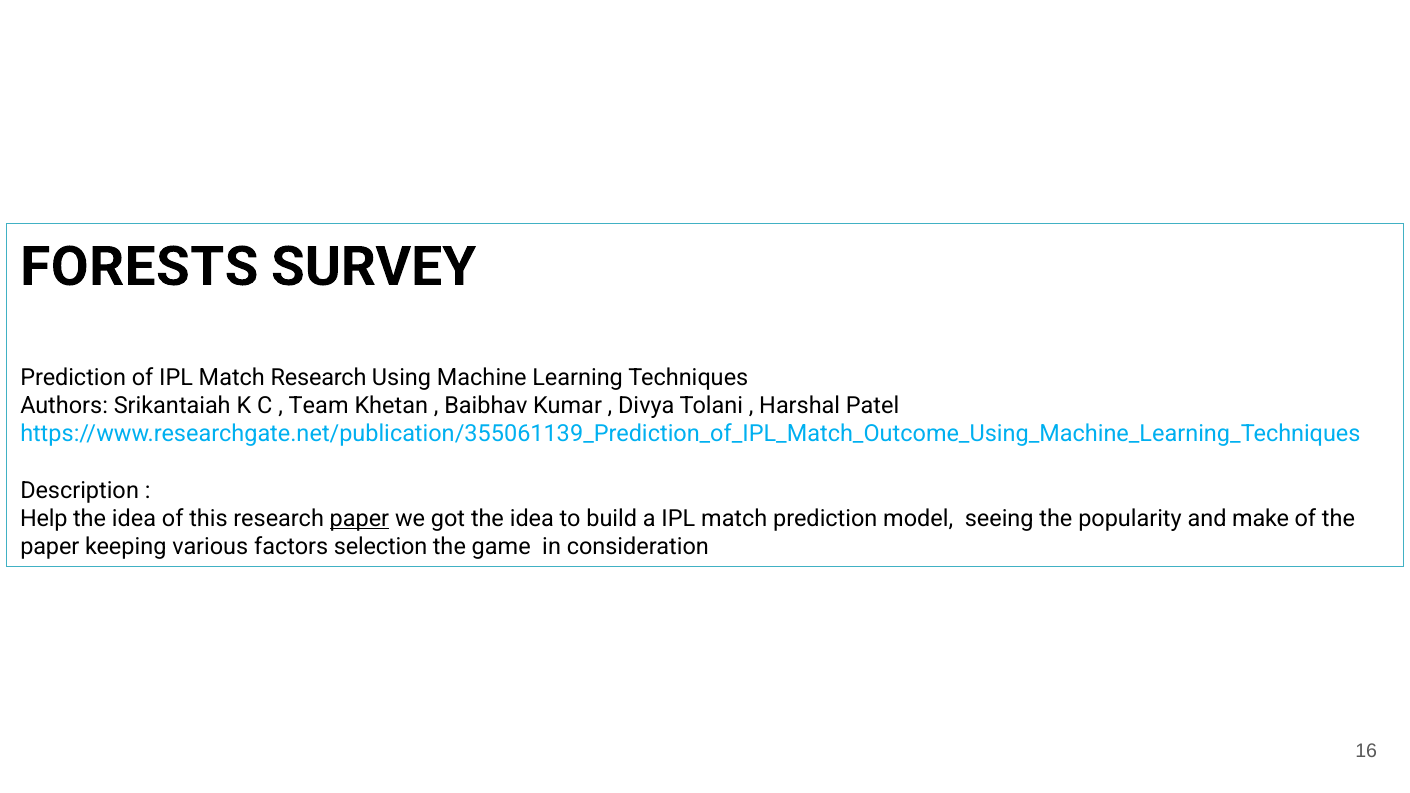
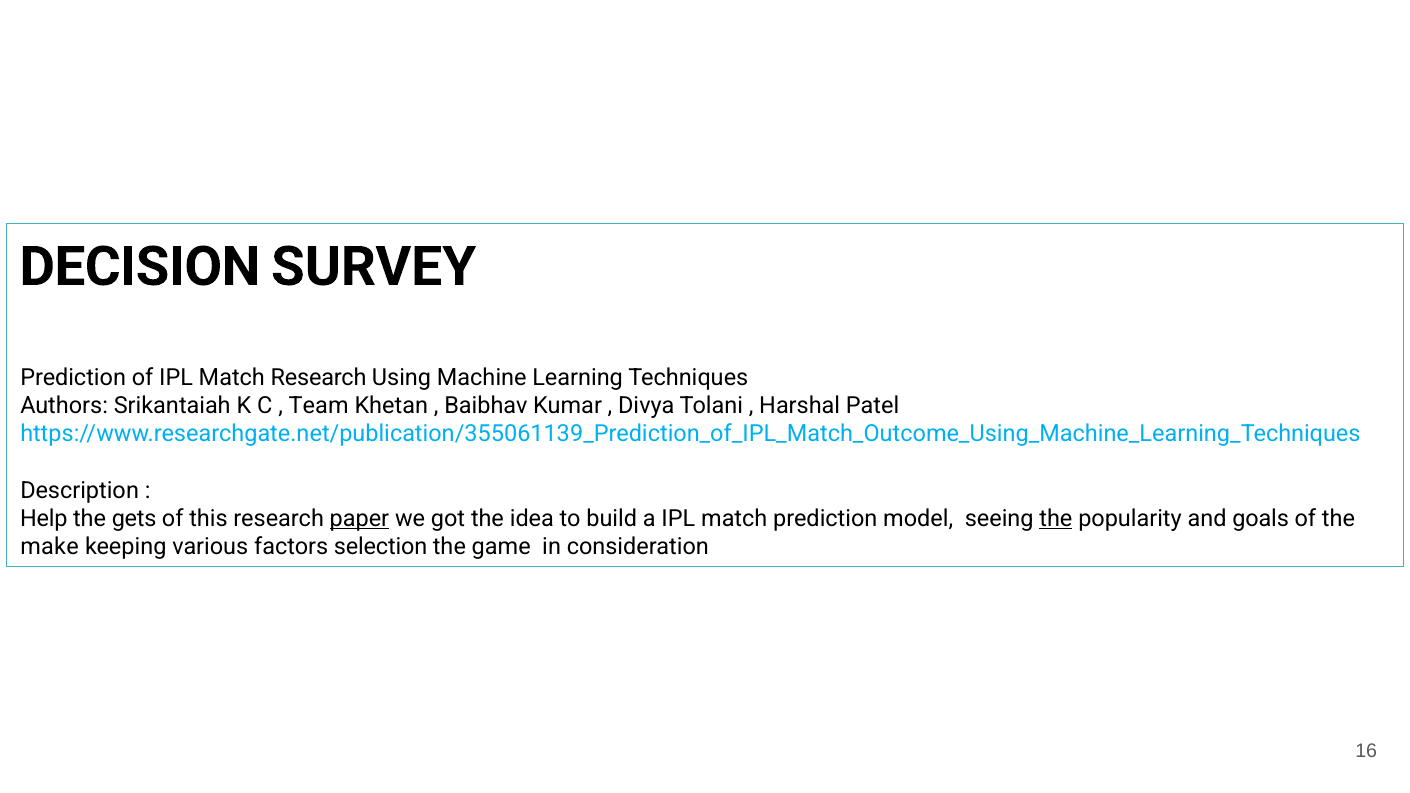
FORESTS: FORESTS -> DECISION (140, 267)
idea: idea -> gets (134, 519)
the underline: none -> present (1056, 519)
make: make -> goals (1261, 519)
paper: paper -> make (50, 547)
